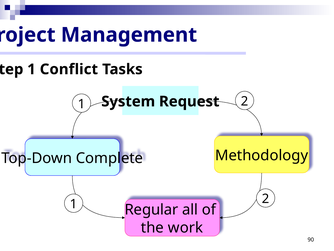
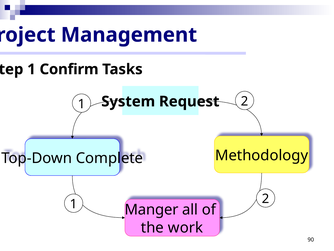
Conflict: Conflict -> Confirm (69, 69)
Regular: Regular -> Manger (151, 209)
